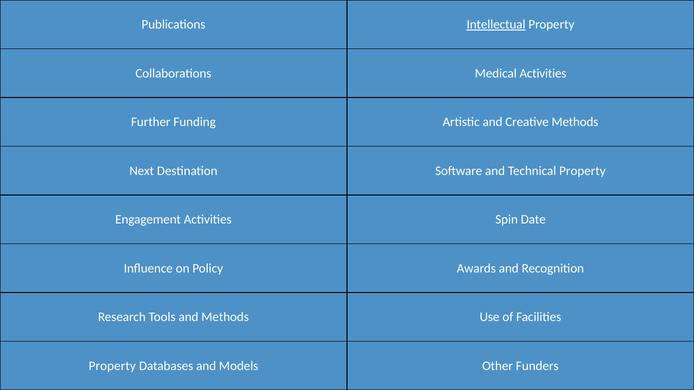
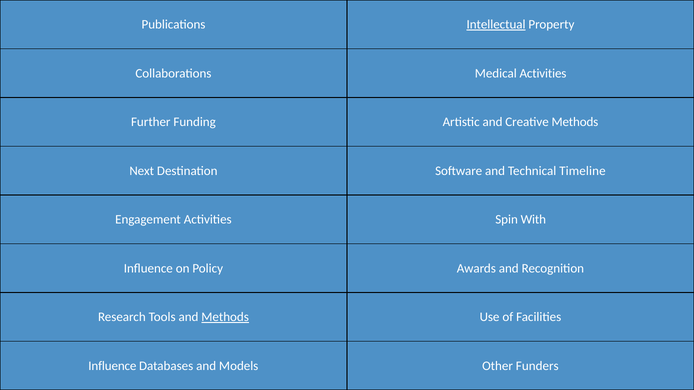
Technical Property: Property -> Timeline (582, 171)
Date: Date -> With (533, 220)
Methods underline: none -> present (225, 317)
Property: Property -> Influence (112, 366)
